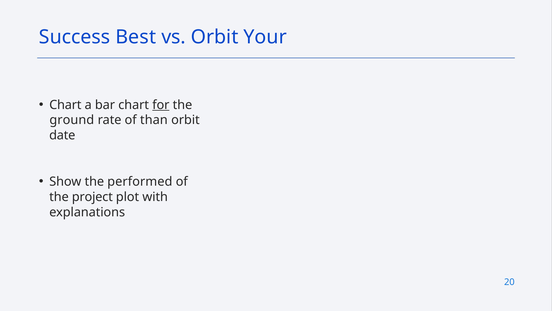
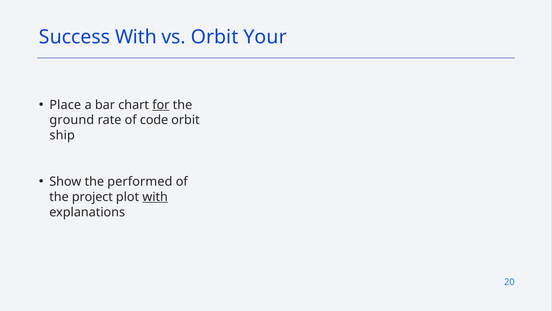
Success Best: Best -> With (136, 37)
Chart: Chart -> Place (65, 105)
than: than -> code (154, 120)
date: date -> ship (62, 135)
with underline: none -> present (155, 197)
